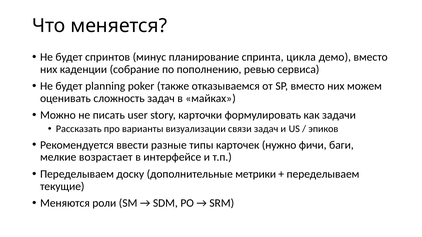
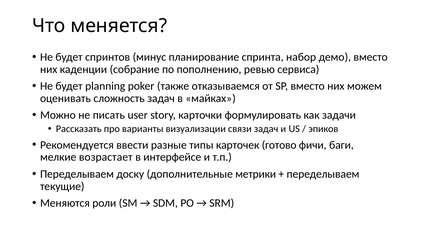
цикла: цикла -> набор (301, 57)
нужно: нужно -> готово (279, 145)
